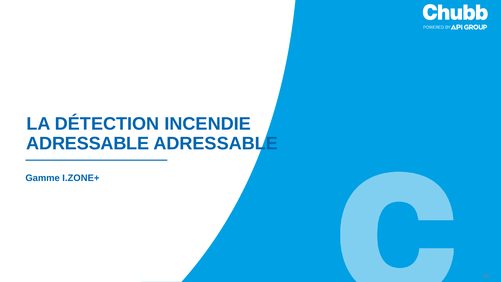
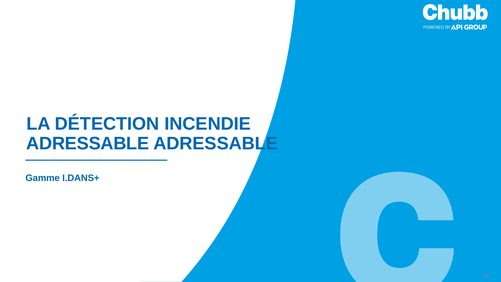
I.ZONE+: I.ZONE+ -> I.DANS+ (81, 178)
